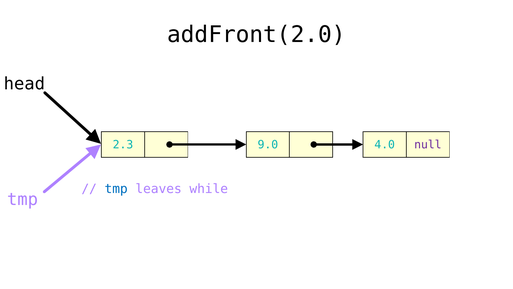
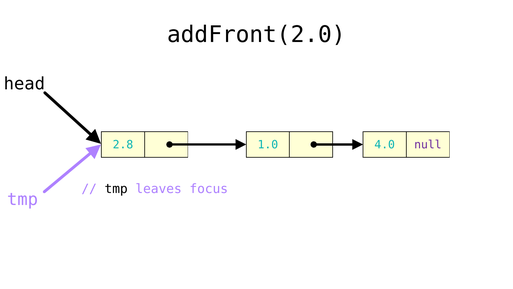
2.3: 2.3 -> 2.8 (123, 144)
9.0: 9.0 -> 1.0 (268, 144)
tmp colour: blue -> black (116, 188)
while: while -> focus (209, 188)
